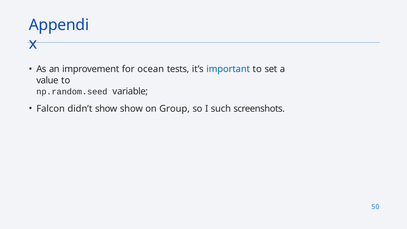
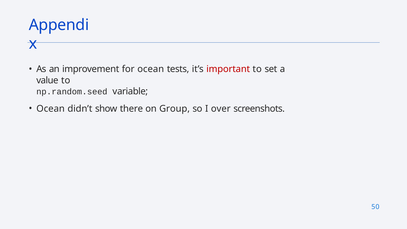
important colour: blue -> red (228, 69)
Falcon: Falcon -> Ocean (51, 109)
show show: show -> there (131, 109)
such: such -> over (221, 109)
